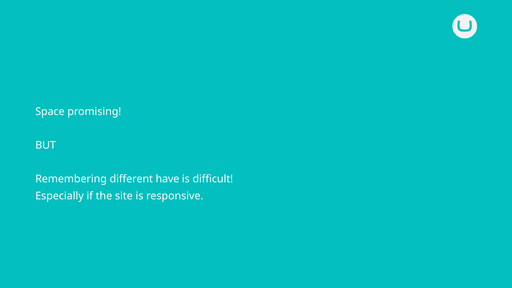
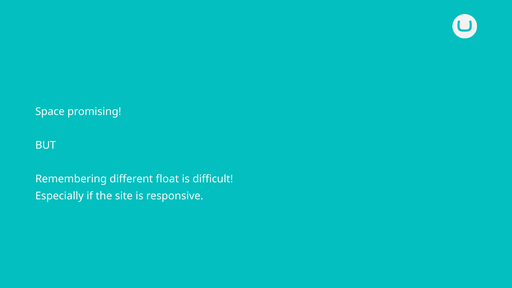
have: have -> float (167, 179)
